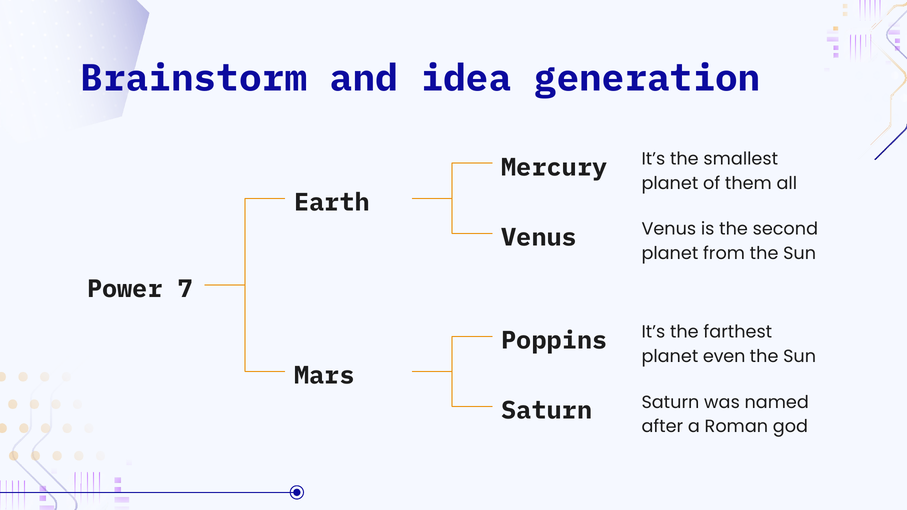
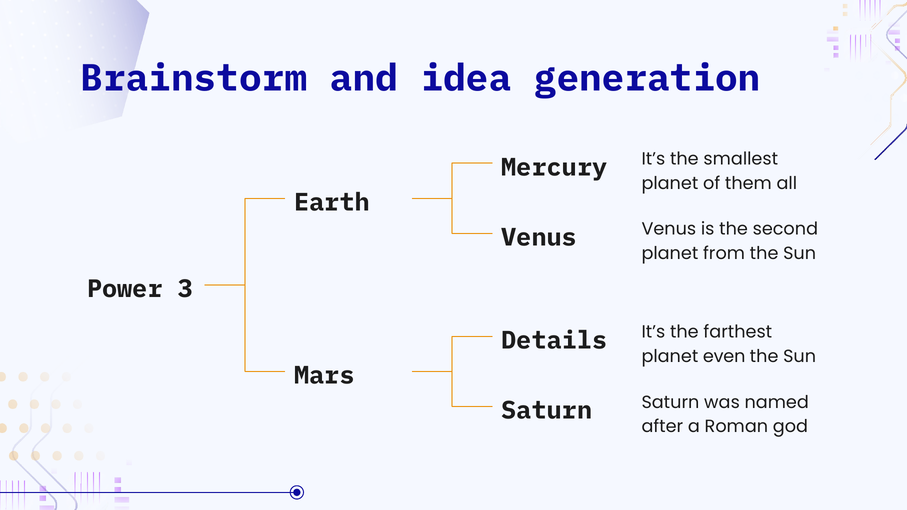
7: 7 -> 3 (186, 289)
Poppins: Poppins -> Details (554, 341)
